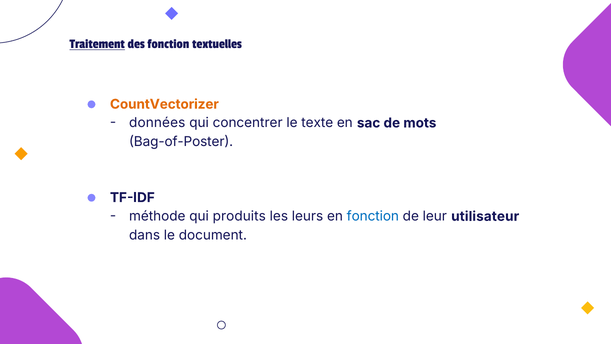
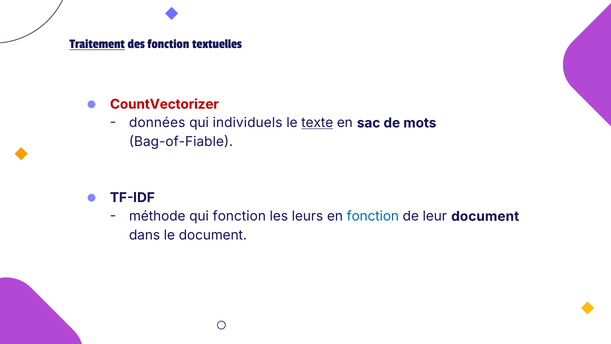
CountVectorizer colour: orange -> red (164, 104)
concentrer: concentrer -> individuels (248, 123)
texte underline: none -> present (317, 123)
Bag-of-Poster: Bag-of-Poster -> Bag-of-Fiable (181, 142)
qui produits: produits -> fonction (239, 216)
leur utilisateur: utilisateur -> document (485, 216)
